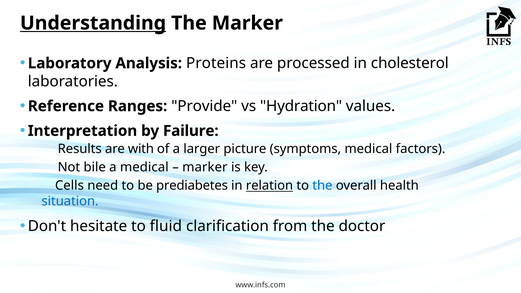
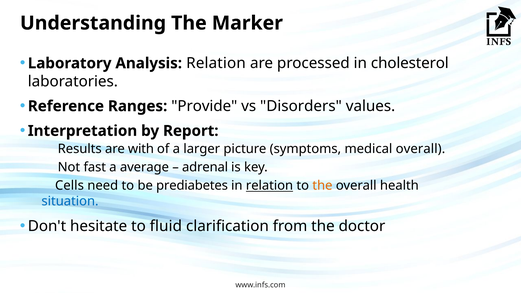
Understanding underline: present -> none (93, 23)
Analysis Proteins: Proteins -> Relation (216, 63)
Hydration: Hydration -> Disorders (301, 106)
Failure: Failure -> Report (191, 131)
medical factors: factors -> overall (420, 149)
bile: bile -> fast (95, 167)
a medical: medical -> average (144, 167)
marker: marker -> adrenal (205, 167)
the colour: blue -> orange (322, 186)
